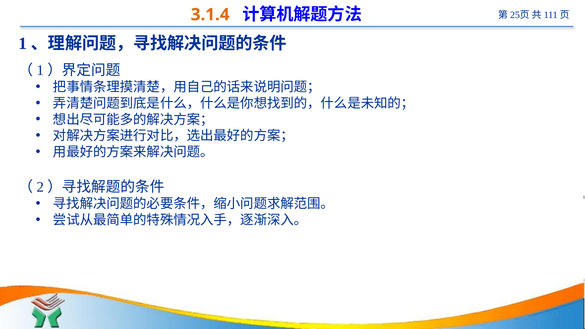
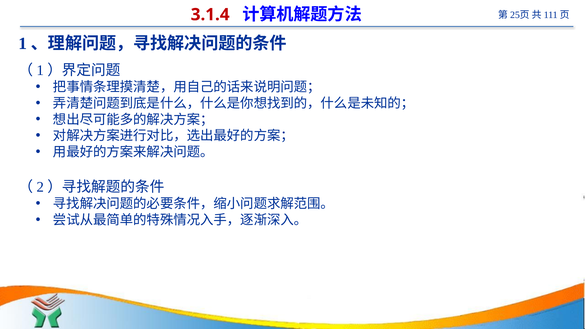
3.1.4 colour: orange -> red (210, 15)
